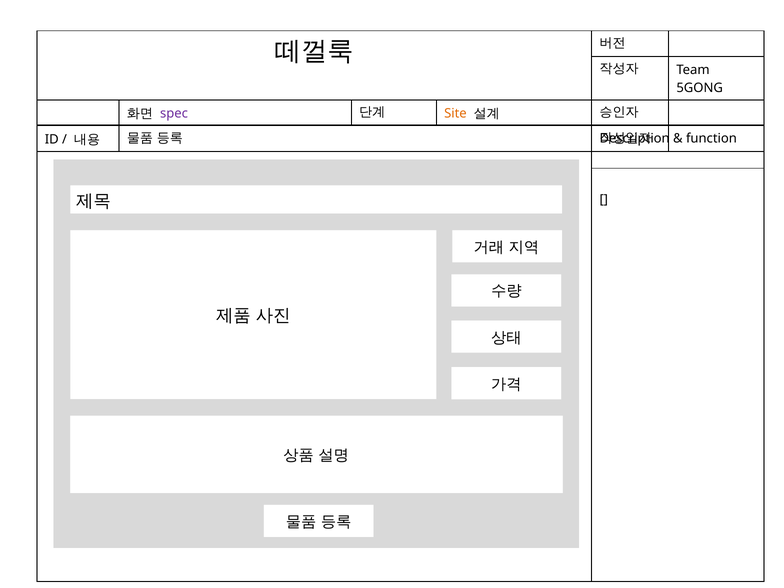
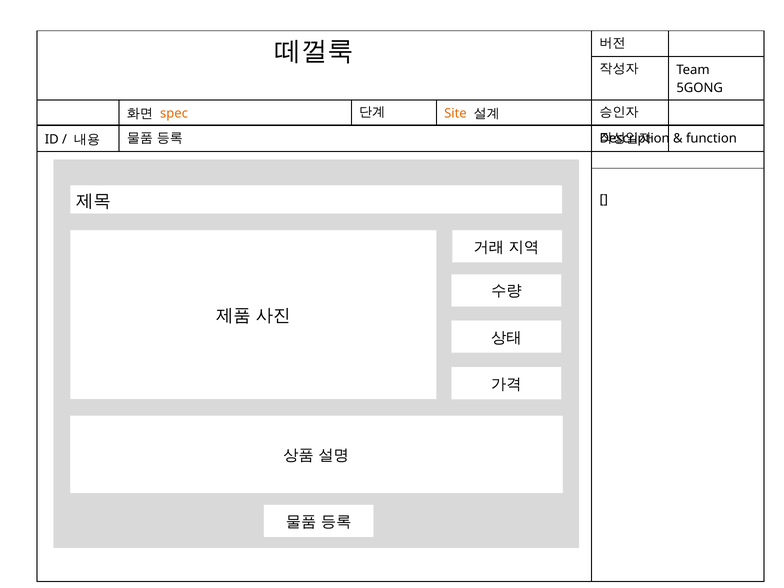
spec colour: purple -> orange (174, 113)
